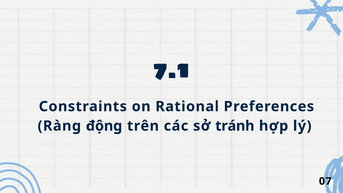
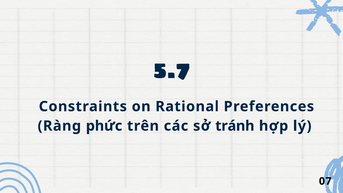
7.1: 7.1 -> 5.7 (172, 70)
động: động -> phức (104, 126)
